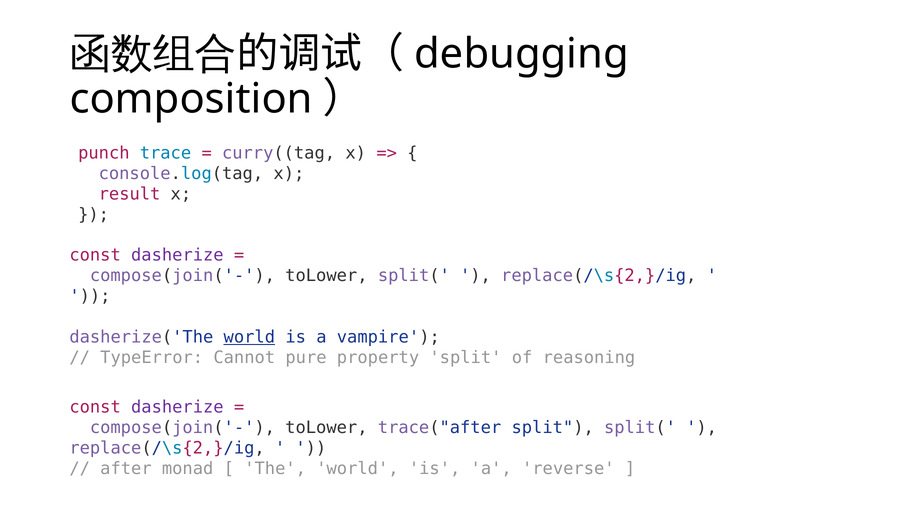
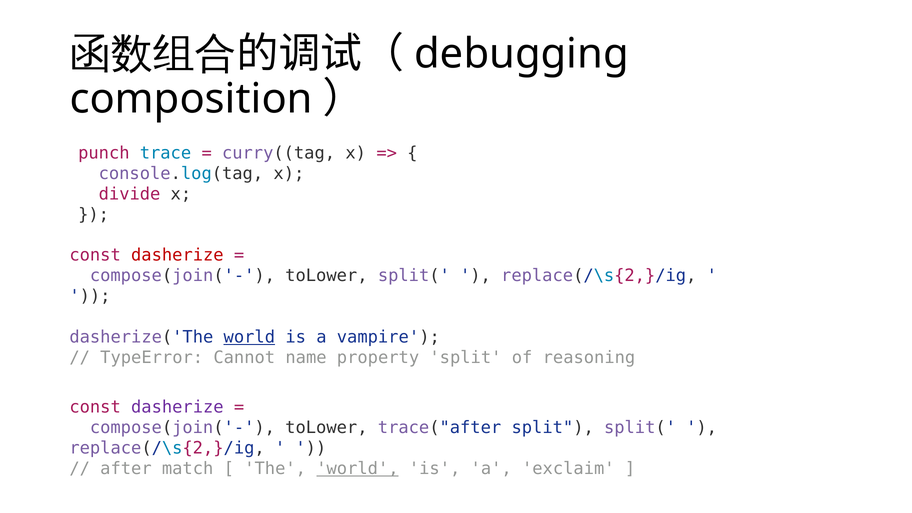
result: result -> divide (130, 194)
dasherize colour: purple -> red (177, 255)
pure: pure -> name (306, 358)
monad: monad -> match (188, 468)
world underline: none -> present (357, 468)
reverse: reverse -> exclaim (568, 468)
